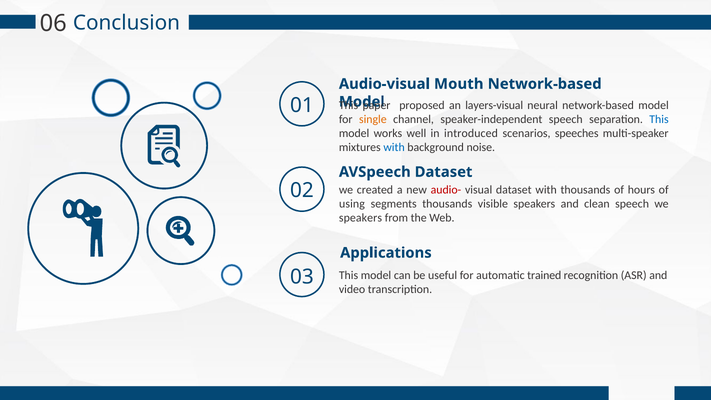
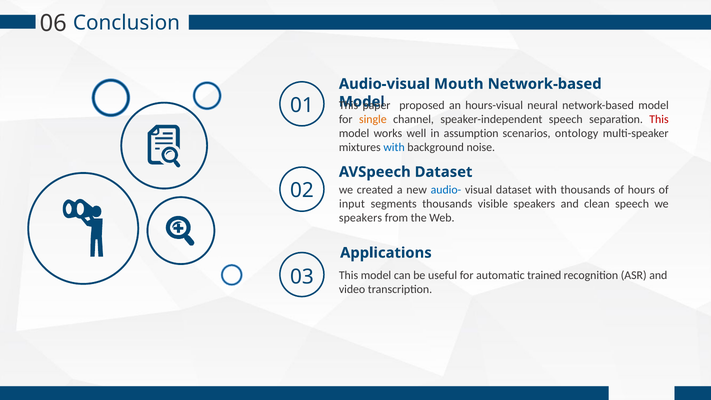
layers-visual: layers-visual -> hours-visual (494, 105)
This colour: blue -> red (659, 119)
introduced: introduced -> assumption (471, 133)
speeches: speeches -> ontology (577, 133)
audio- colour: red -> blue (446, 190)
using: using -> input (352, 204)
